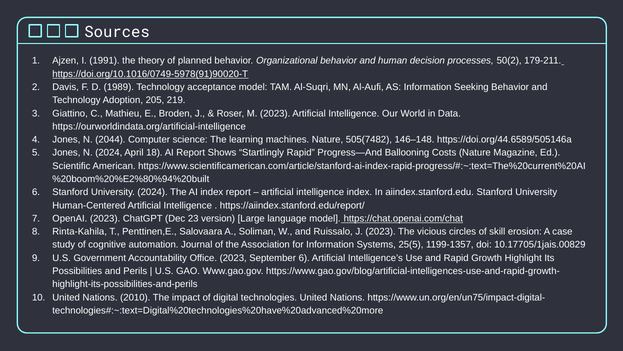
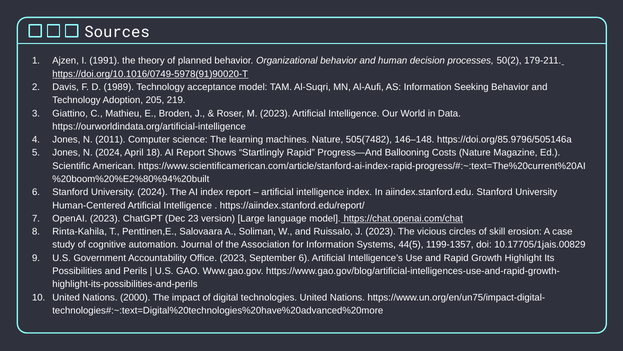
2044: 2044 -> 2011 (110, 139)
https://doi.org/44.6589/505146a: https://doi.org/44.6589/505146a -> https://doi.org/85.9796/505146a (504, 139)
25(5: 25(5 -> 44(5 (411, 244)
2010: 2010 -> 2000 (135, 297)
